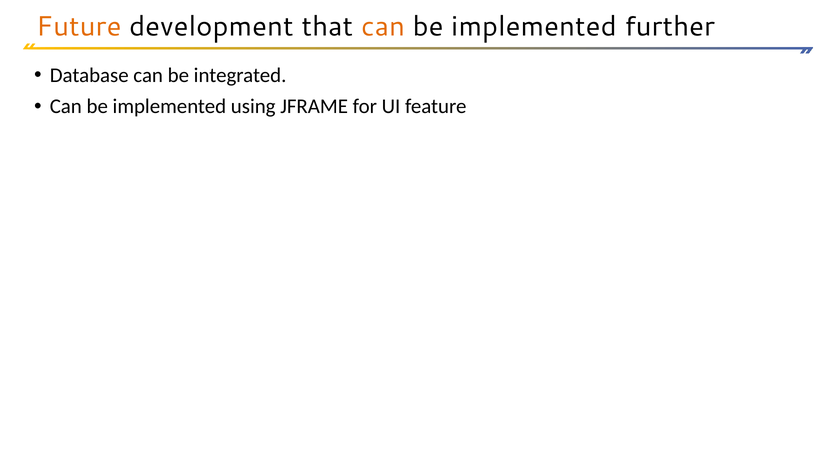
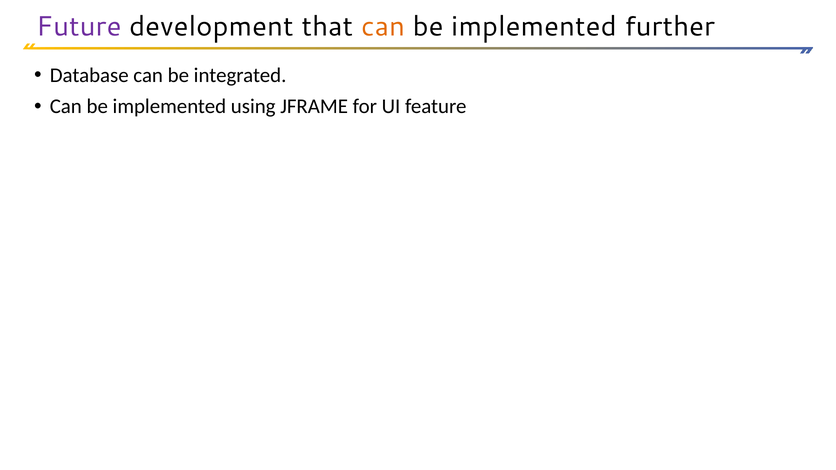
Future colour: orange -> purple (79, 27)
